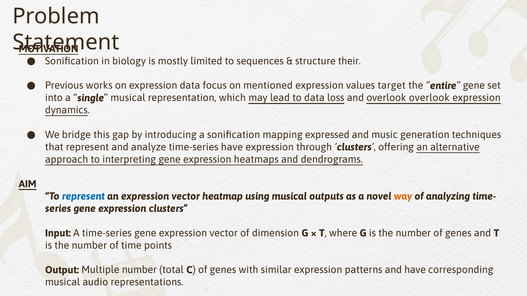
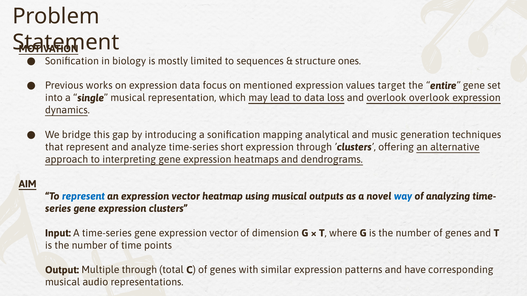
their: their -> ones (349, 61)
expressed: expressed -> analytical (327, 135)
time-series have: have -> short (232, 147)
way colour: orange -> blue (403, 196)
Multiple number: number -> through (139, 270)
